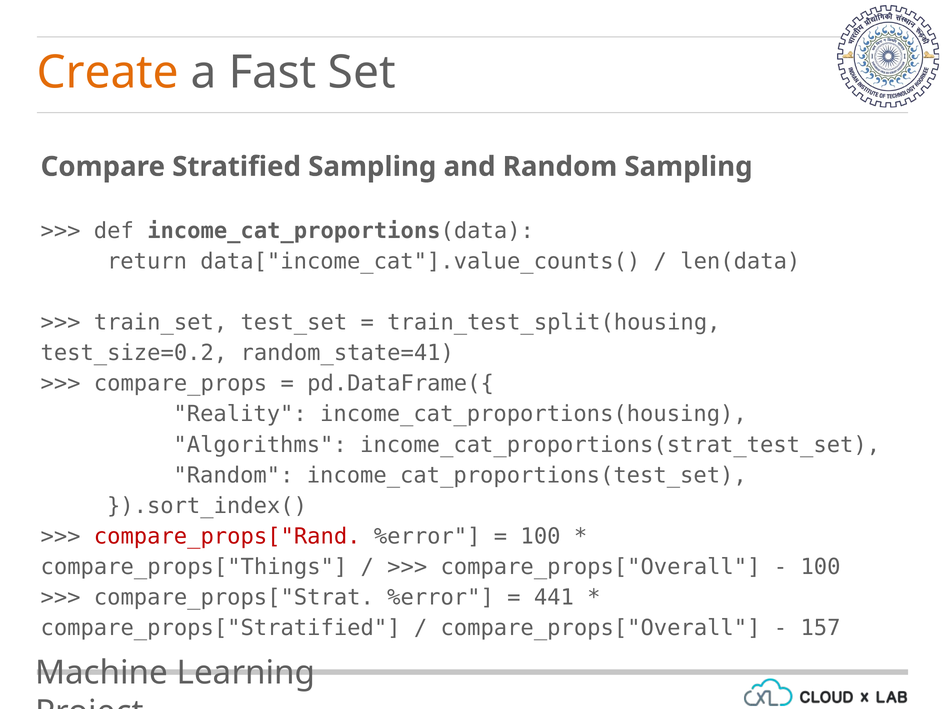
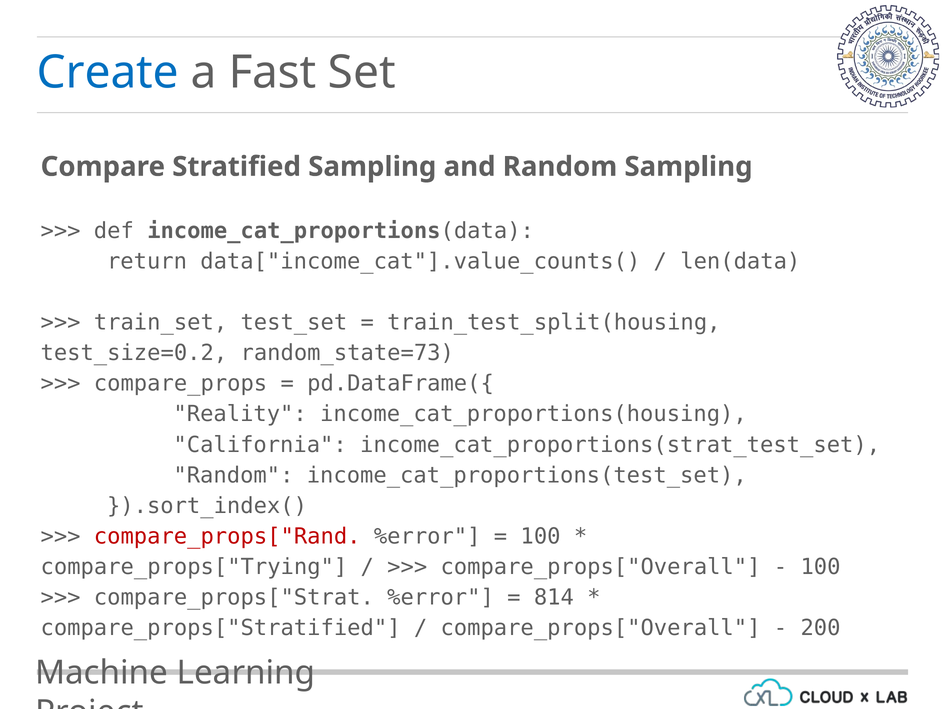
Create colour: orange -> blue (108, 73)
random_state=41: random_state=41 -> random_state=73 (347, 353)
Algorithms: Algorithms -> California (260, 445)
compare_props["Things: compare_props["Things -> compare_props["Trying (194, 567)
441: 441 -> 814 (554, 597)
157: 157 -> 200 (821, 628)
